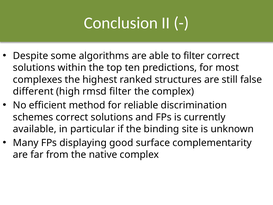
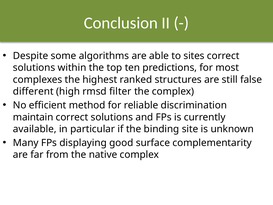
to filter: filter -> sites (194, 56)
schemes: schemes -> maintain (33, 117)
